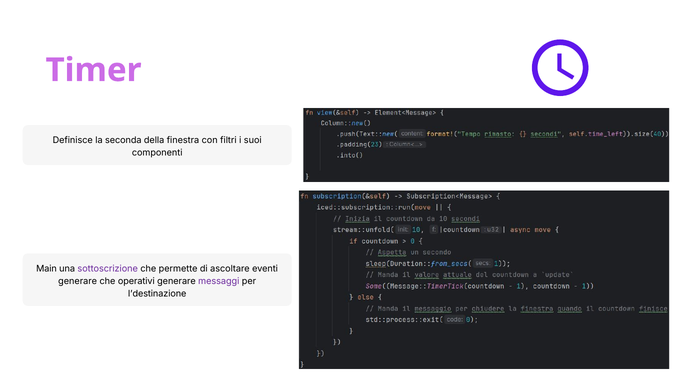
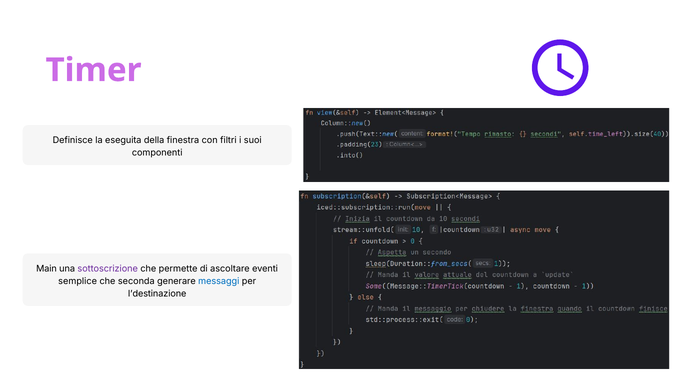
seconda: seconda -> eseguita (123, 140)
generare: generare -> semplice (78, 281)
operativi: operativi -> seconda (136, 281)
messaggi colour: purple -> blue (219, 281)
